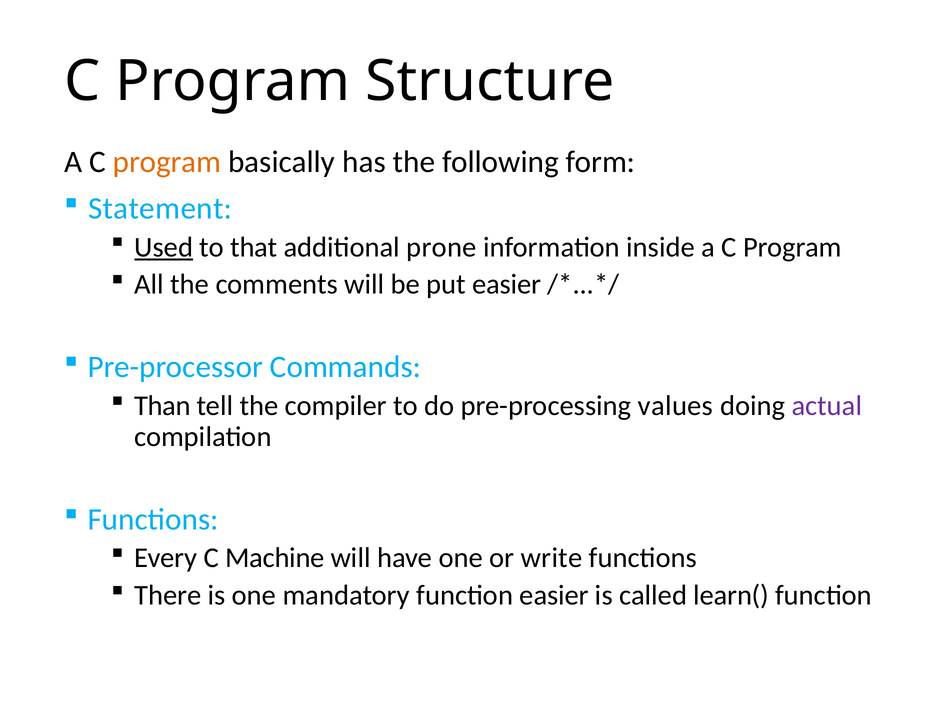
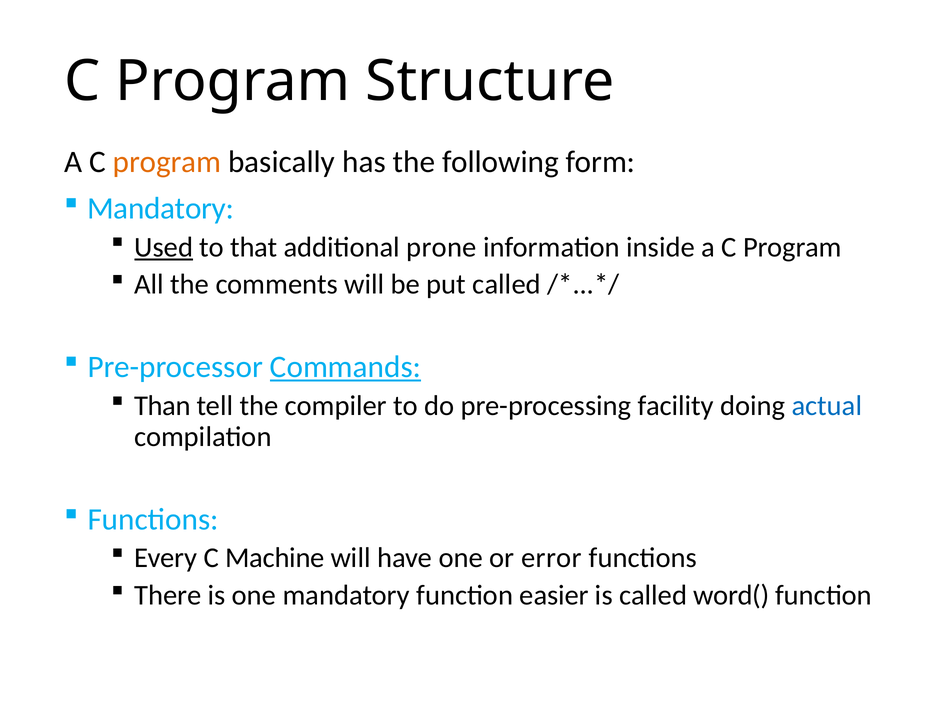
Statement: Statement -> Mandatory (160, 209)
put easier: easier -> called (507, 285)
Commands underline: none -> present (346, 368)
values: values -> facility (676, 406)
actual colour: purple -> blue (827, 406)
write: write -> error (552, 559)
learn(: learn( -> word( (731, 596)
